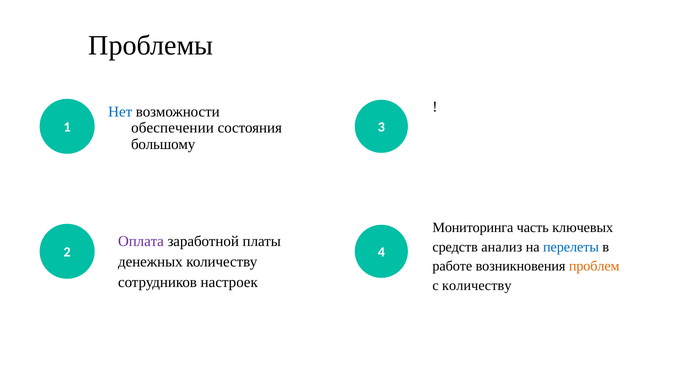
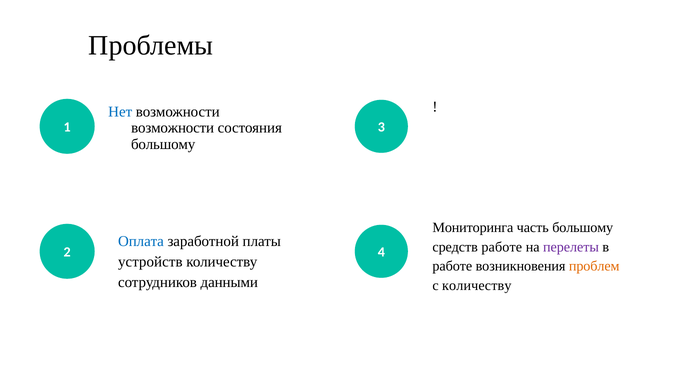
обеспечении: обеспечении -> возможности (173, 128)
часть ключевых: ключевых -> большому (583, 228)
Оплата colour: purple -> blue (141, 241)
средств анализ: анализ -> работе (502, 247)
перелеты colour: blue -> purple (571, 247)
денежных: денежных -> устройств (150, 262)
настроек: настроек -> данными (229, 282)
